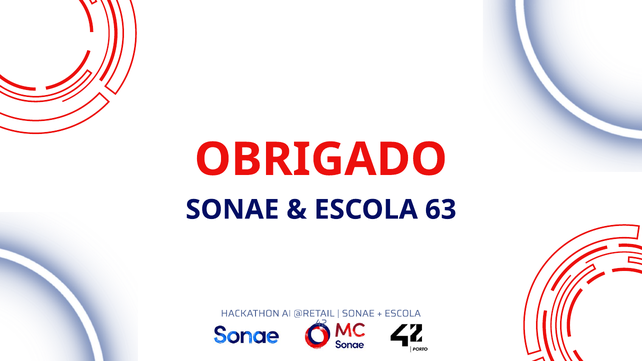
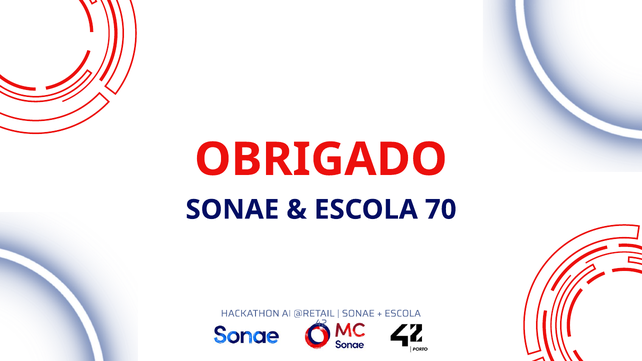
63: 63 -> 70 (441, 210)
